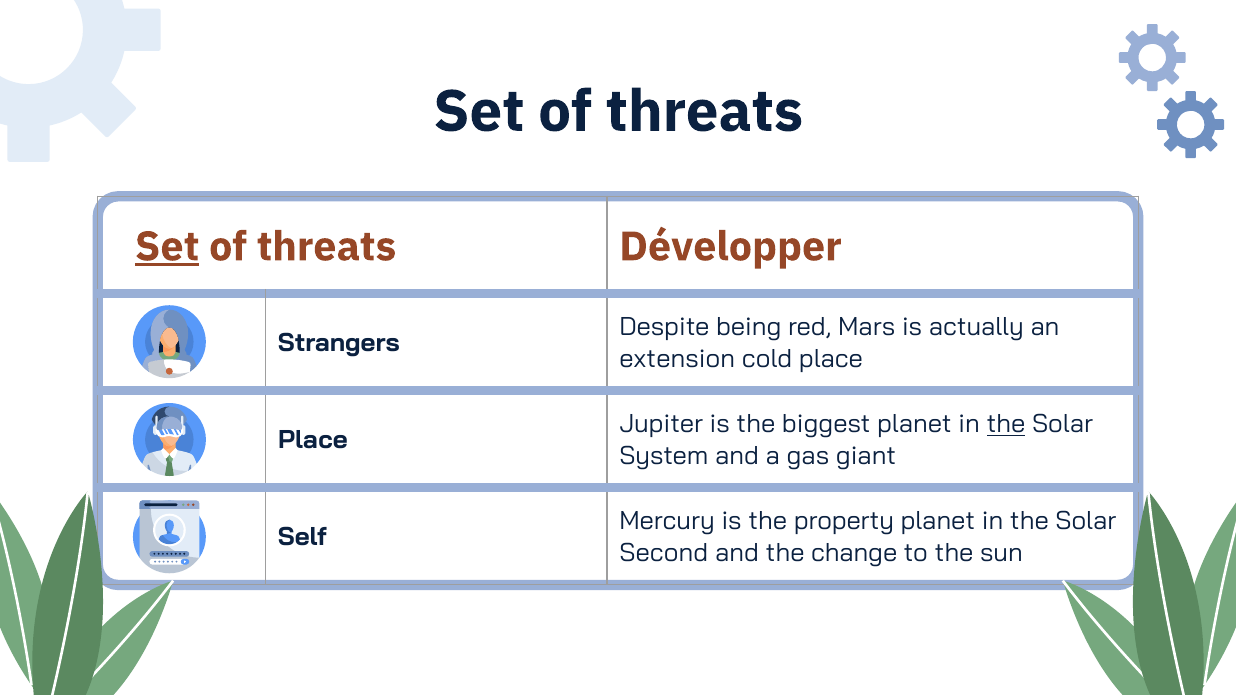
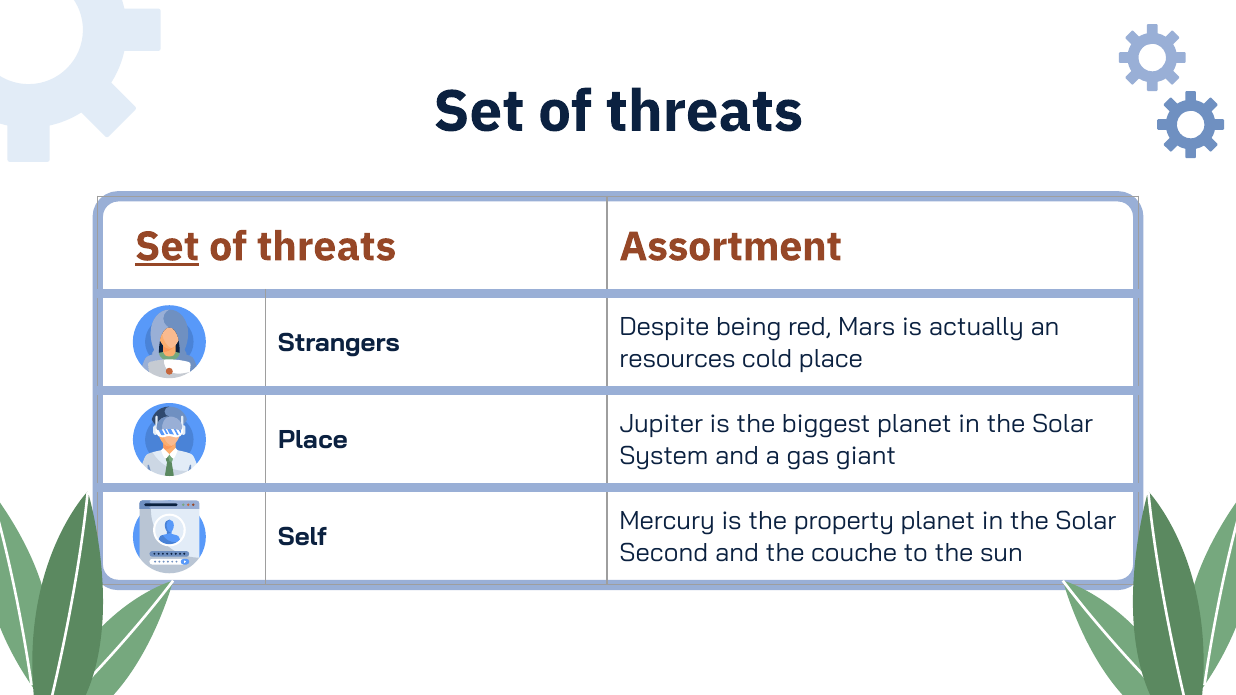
Développer: Développer -> Assortment (731, 247)
extension: extension -> resources (677, 359)
the underline: present -> none (1006, 424)
change: change -> couche (854, 554)
